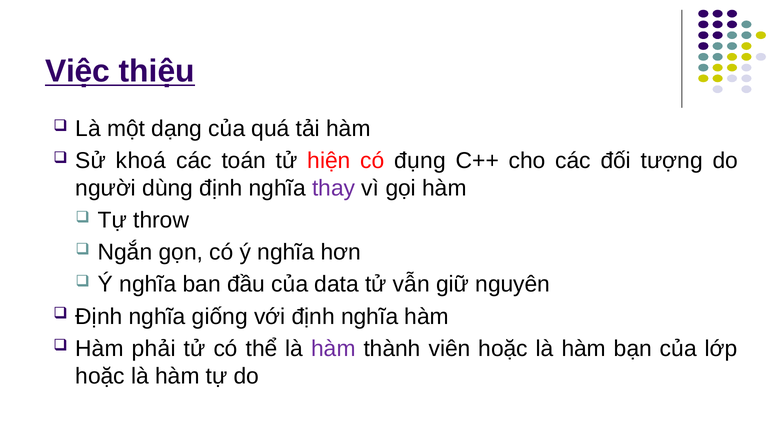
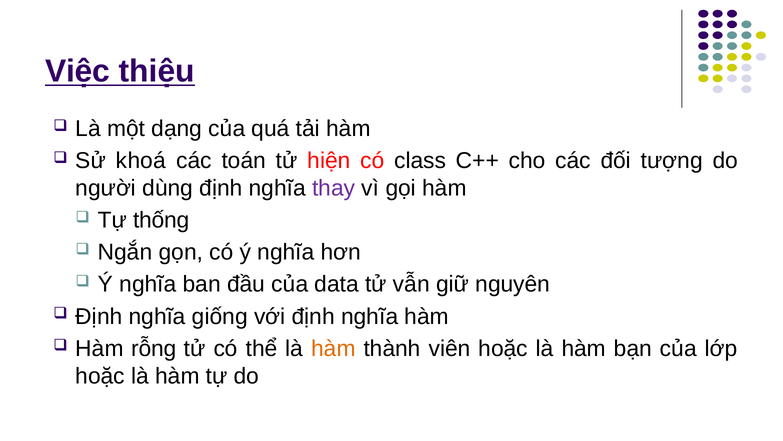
đụng: đụng -> class (420, 161)
throw: throw -> thống (161, 220)
phải: phải -> rỗng (154, 348)
hàm colour: purple -> orange (333, 348)
